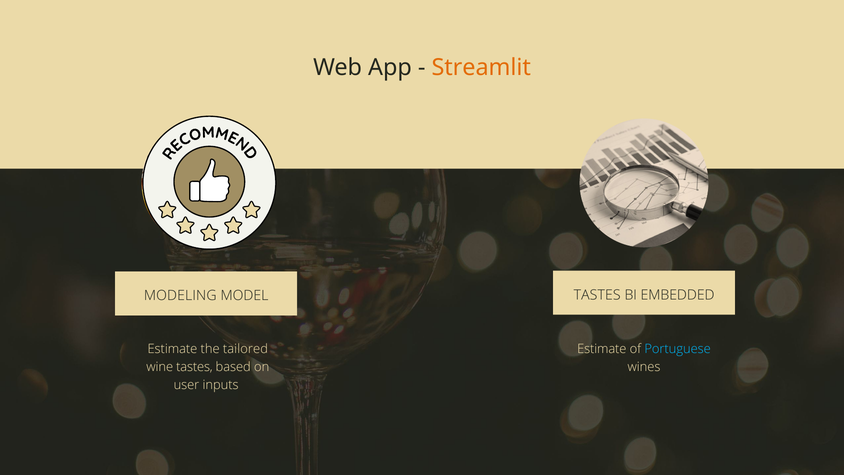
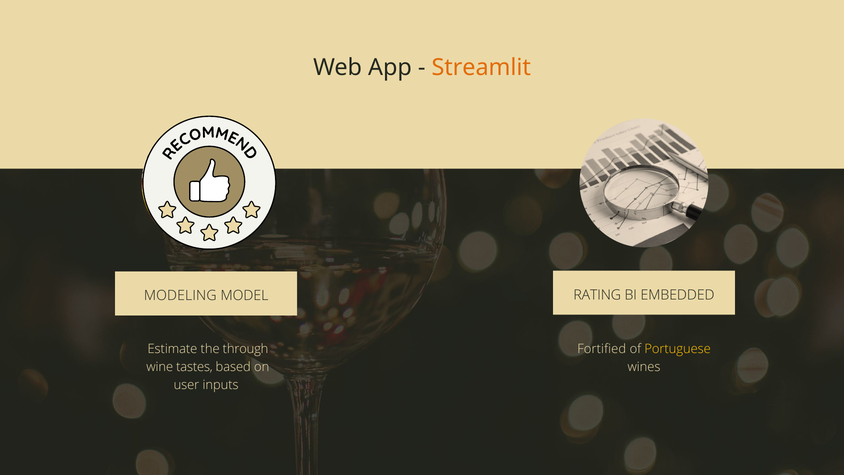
TASTES: TASTES -> RATING (597, 295)
tailored: tailored -> through (246, 349)
Estimate: Estimate -> Fortified (602, 349)
Portuguese colour: light blue -> yellow (678, 349)
